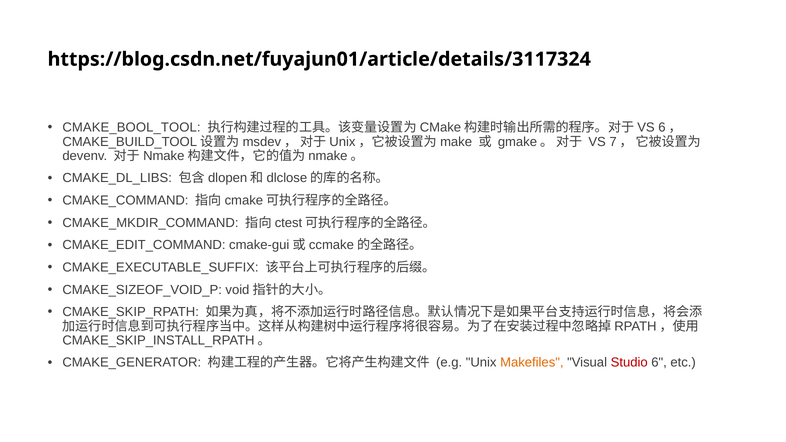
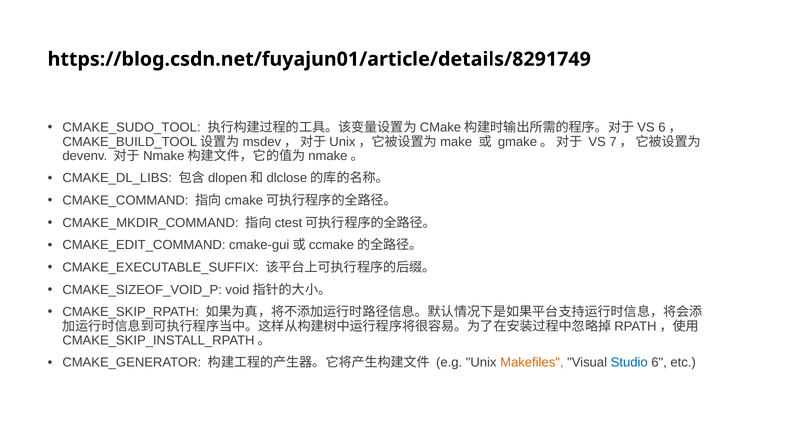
https://blog.csdn.net/fuyajun01/article/details/3117324: https://blog.csdn.net/fuyajun01/article/details/3117324 -> https://blog.csdn.net/fuyajun01/article/details/8291749 (319, 59)
CMAKE_BOOL_TOOL: CMAKE_BOOL_TOOL -> CMAKE_SUDO_TOOL (132, 128)
Studio colour: red -> blue (629, 363)
